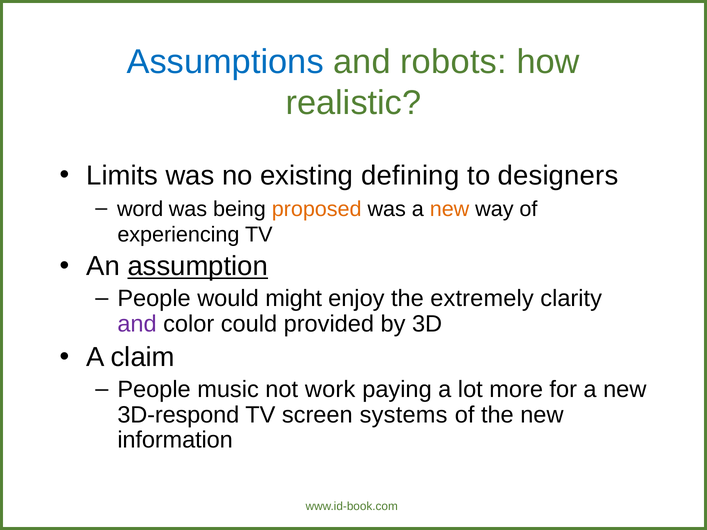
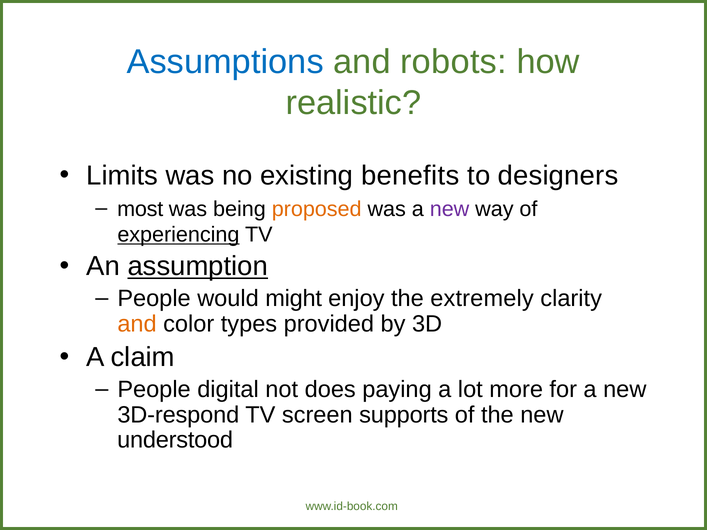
defining: defining -> benefits (410, 176)
word: word -> most (140, 209)
new colour: orange -> purple (450, 209)
experiencing underline: none -> present (178, 235)
and colour: purple -> orange (137, 324)
could: could -> types (249, 324)
music: music -> digital (228, 390)
work: work -> does (330, 390)
systems: systems -> supports (404, 415)
information: information -> understood (175, 440)
